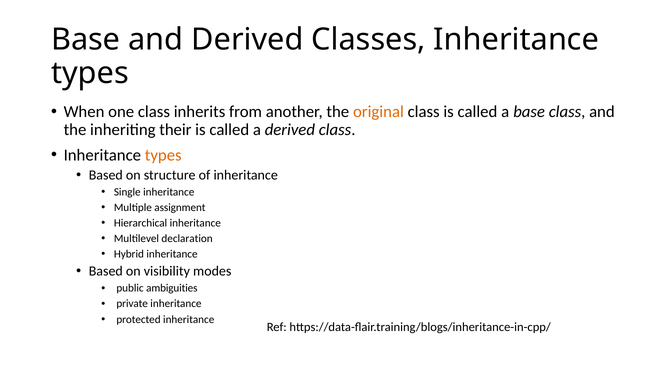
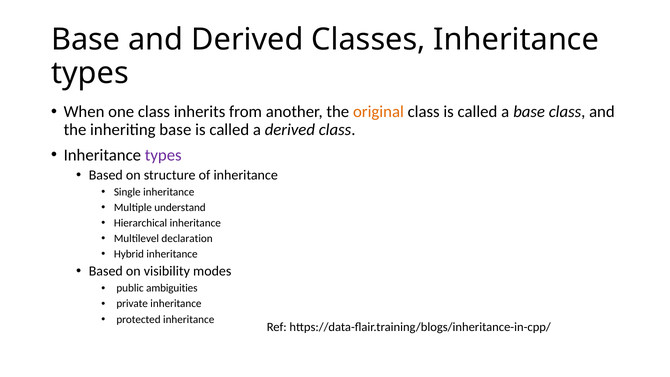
inheriting their: their -> base (175, 130)
types colour: orange -> purple (163, 155)
assignment: assignment -> understand (180, 208)
